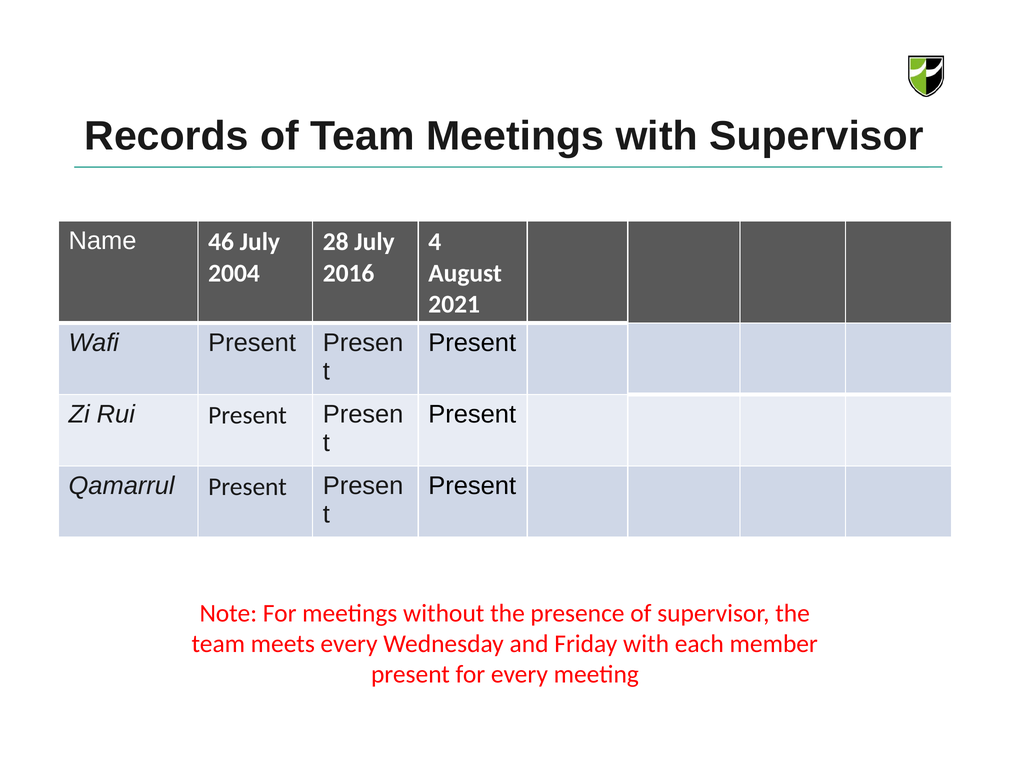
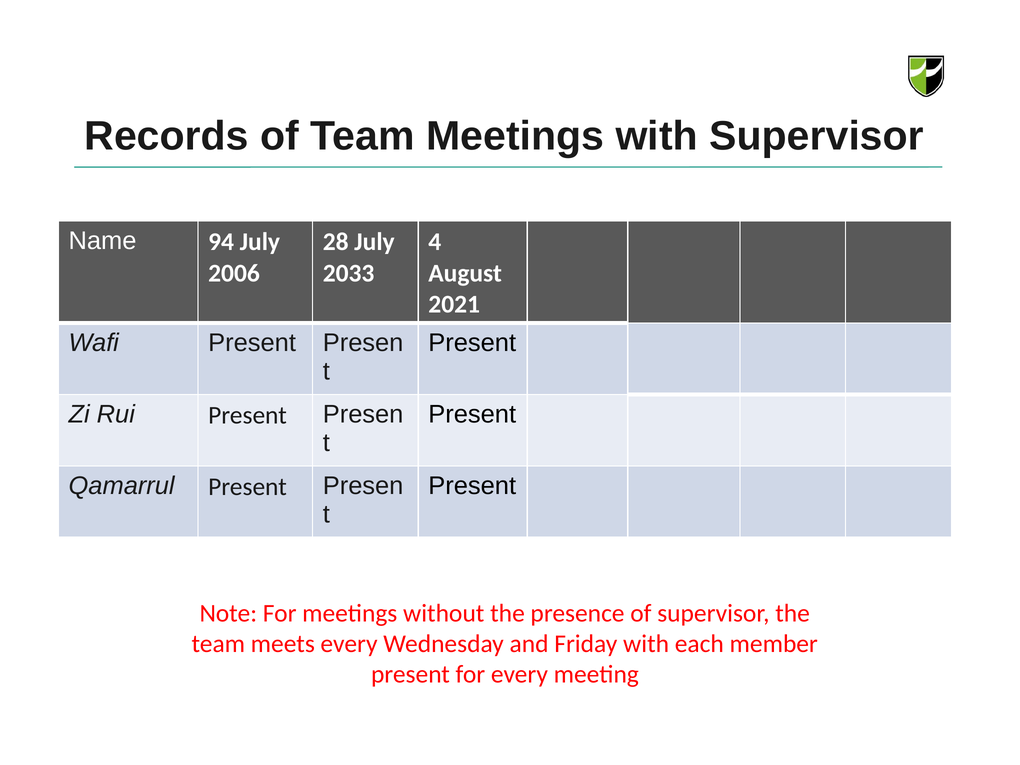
46: 46 -> 94 (221, 242)
2004: 2004 -> 2006 (234, 273)
2016: 2016 -> 2033 (349, 273)
